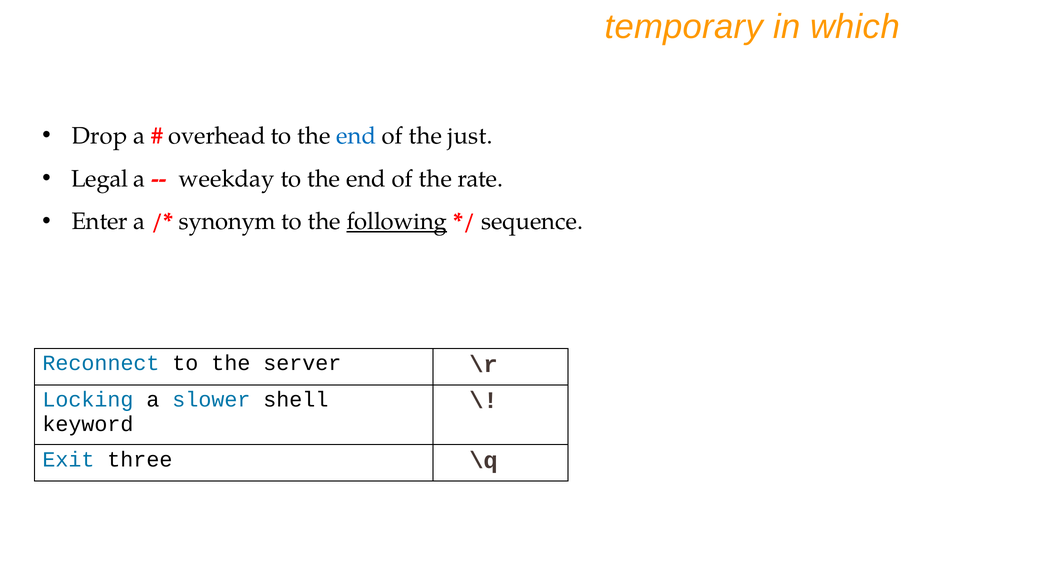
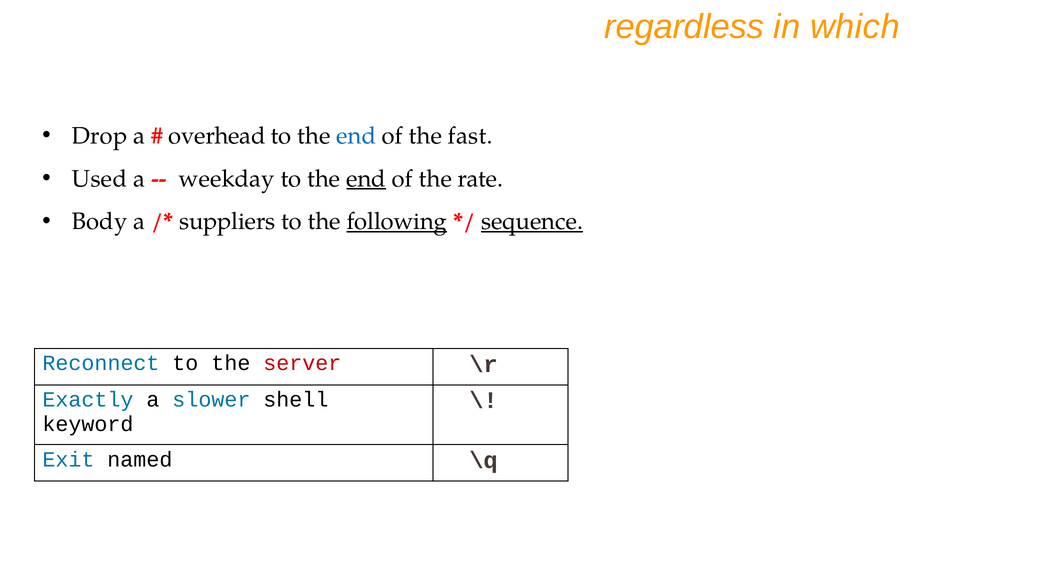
temporary: temporary -> regardless (684, 27)
just: just -> fast (470, 136)
Legal: Legal -> Used (99, 179)
end underline: none -> present (366, 179)
Enter: Enter -> Body (99, 221)
synonym: synonym -> suppliers (227, 221)
sequence underline: none -> present (532, 221)
server colour: black -> red (302, 363)
Locking: Locking -> Exactly (88, 400)
three: three -> named (140, 459)
